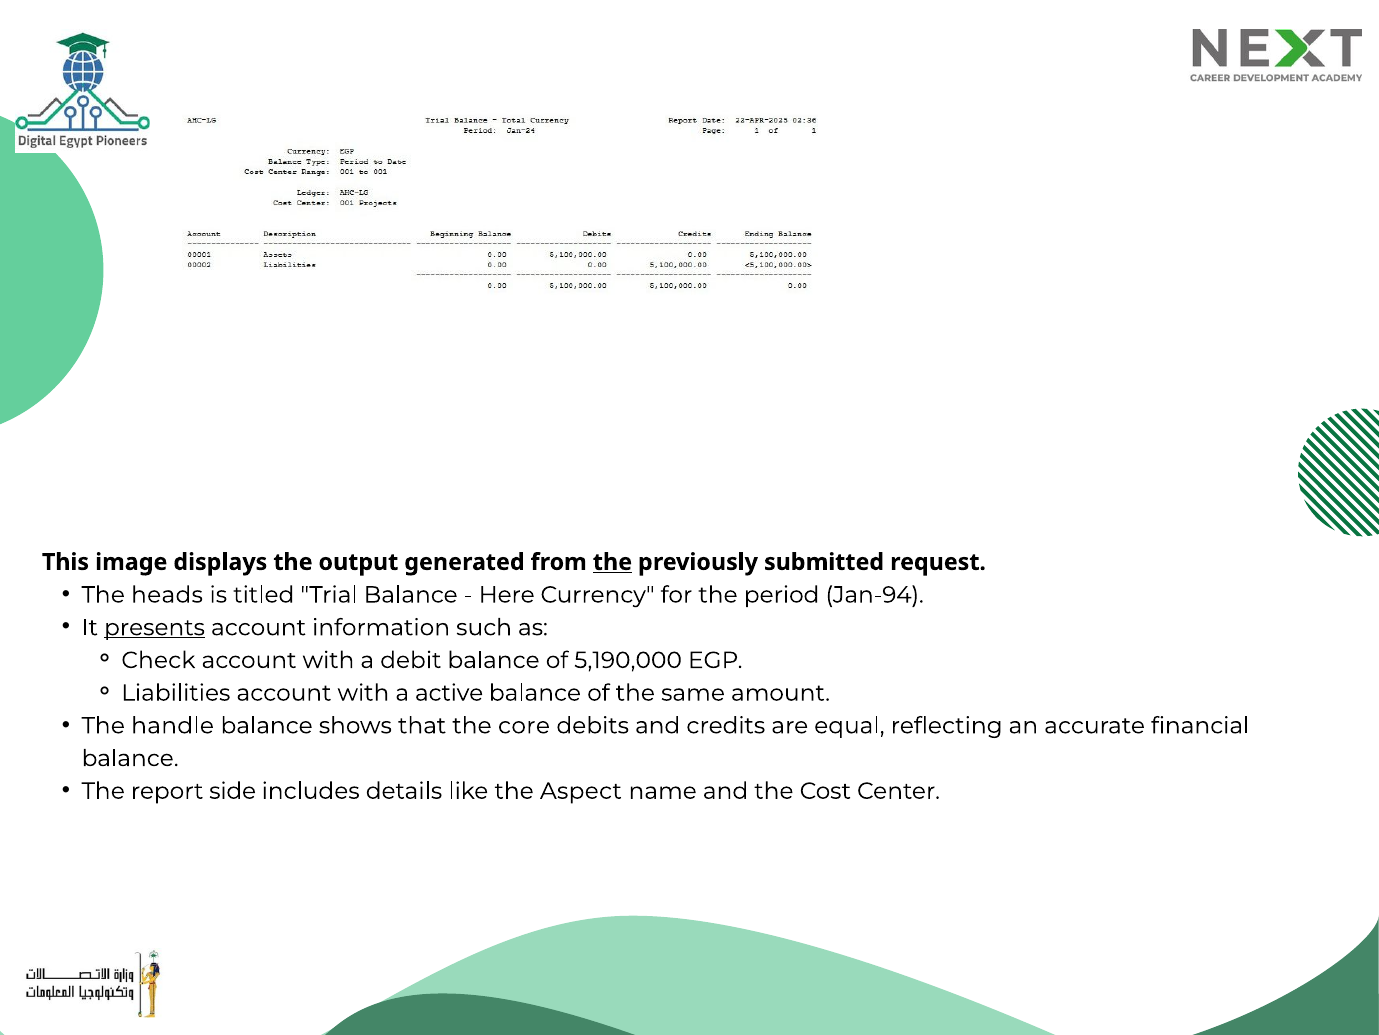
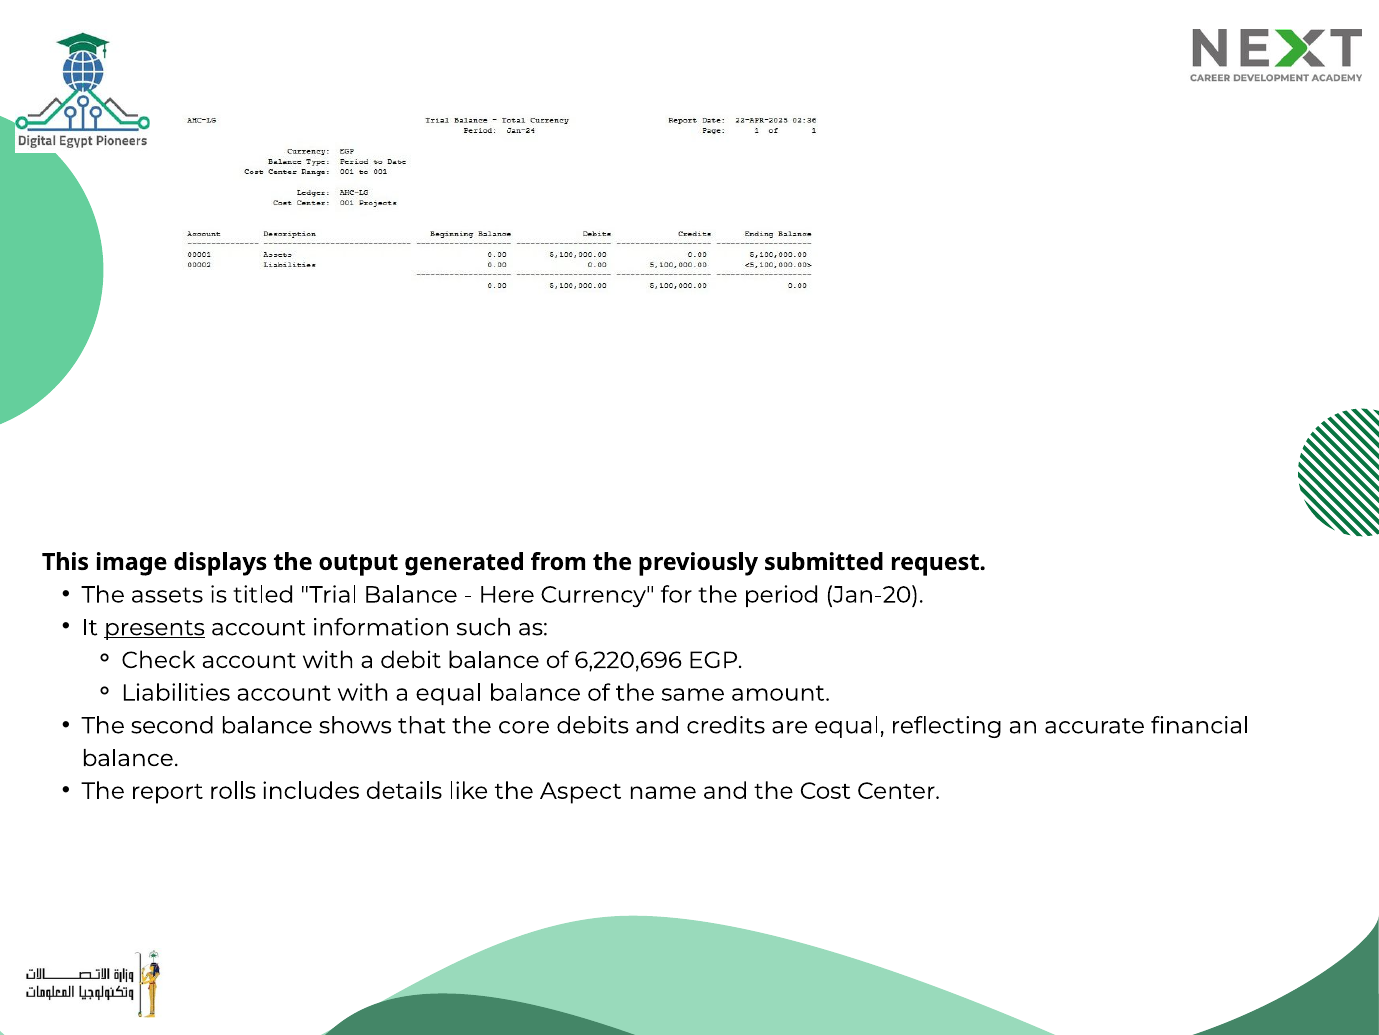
the underline: present -> none (612, 562)
heads: heads -> assets (167, 594)
Jan-94: Jan-94 -> Jan-20 (875, 594)
5,190,000: 5,190,000 -> 6,220,696 (628, 660)
a active: active -> equal (449, 693)
handle: handle -> second (173, 725)
side: side -> rolls (233, 791)
